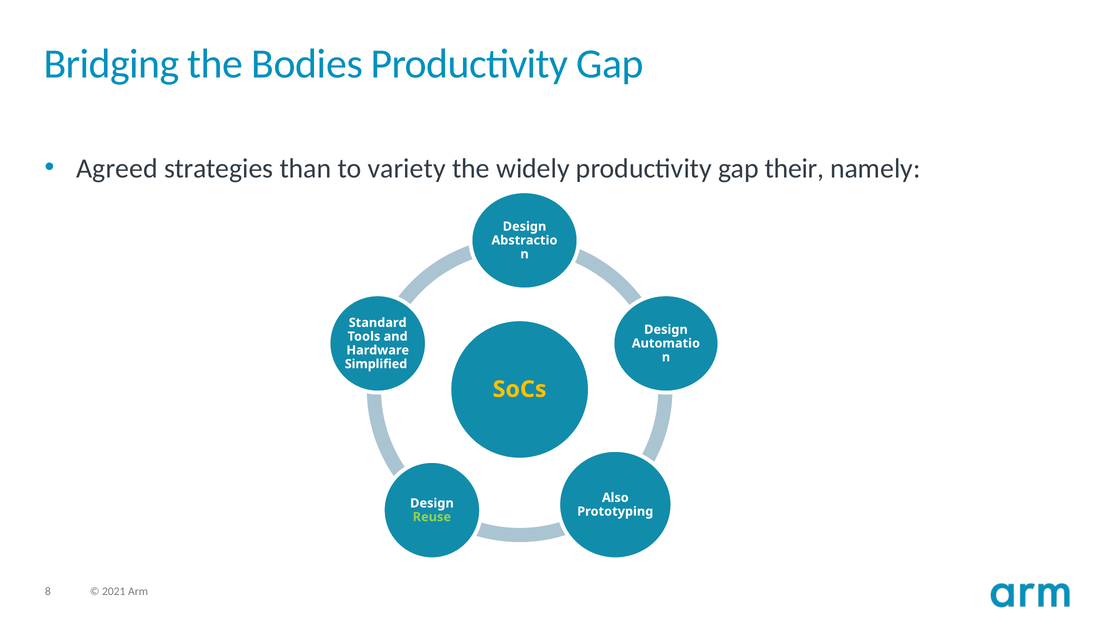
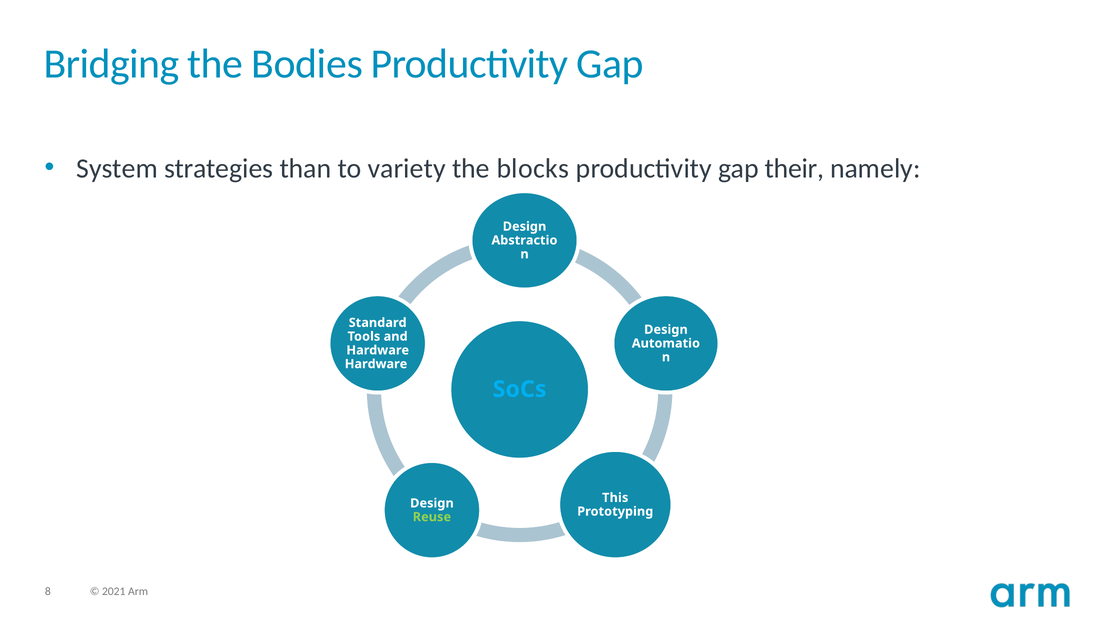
Agreed: Agreed -> System (117, 168)
widely: widely -> blocks (533, 168)
Simplified: Simplified -> Hardware (376, 364)
SoCs colour: yellow -> light blue (520, 390)
Also: Also -> This (615, 498)
